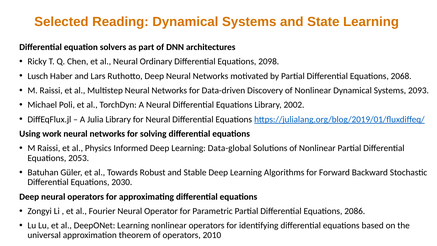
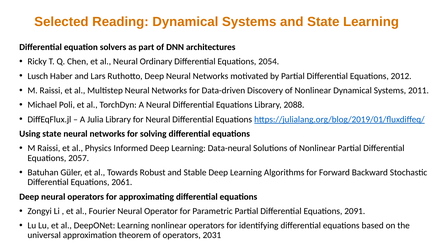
2098: 2098 -> 2054 (269, 62)
2068: 2068 -> 2012 (401, 76)
2093: 2093 -> 2011 (418, 90)
2002: 2002 -> 2088 (294, 105)
Using work: work -> state (52, 134)
Data-global: Data-global -> Data-neural (229, 148)
2053: 2053 -> 2057 (79, 158)
2030: 2030 -> 2061 (122, 182)
2086: 2086 -> 2091 (355, 211)
2010: 2010 -> 2031 (212, 235)
